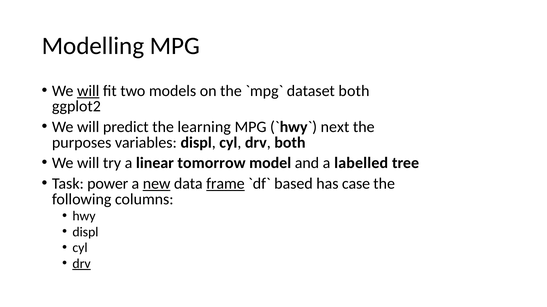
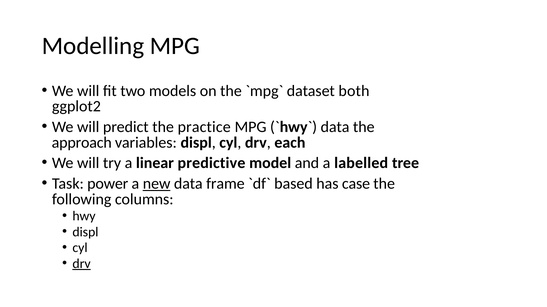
will underline: present -> none (88, 91)
learning: learning -> practice (204, 127)
next: next -> data (335, 127)
purposes: purposes -> approach (82, 143)
drv both: both -> each (290, 143)
tomorrow: tomorrow -> predictive (211, 163)
frame underline: present -> none (225, 184)
